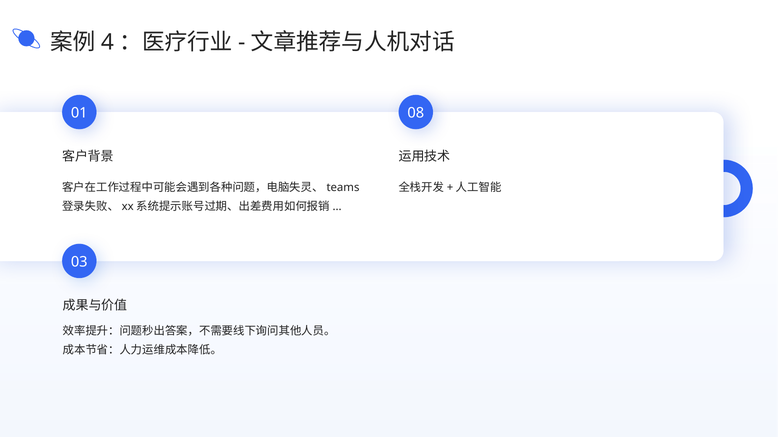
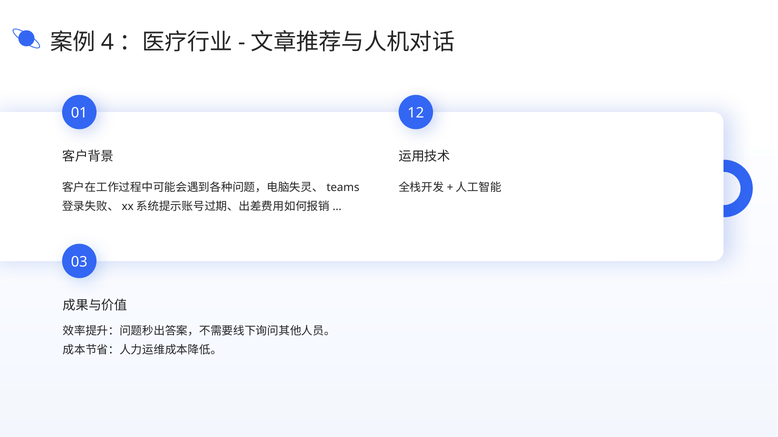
08: 08 -> 12 (416, 113)
